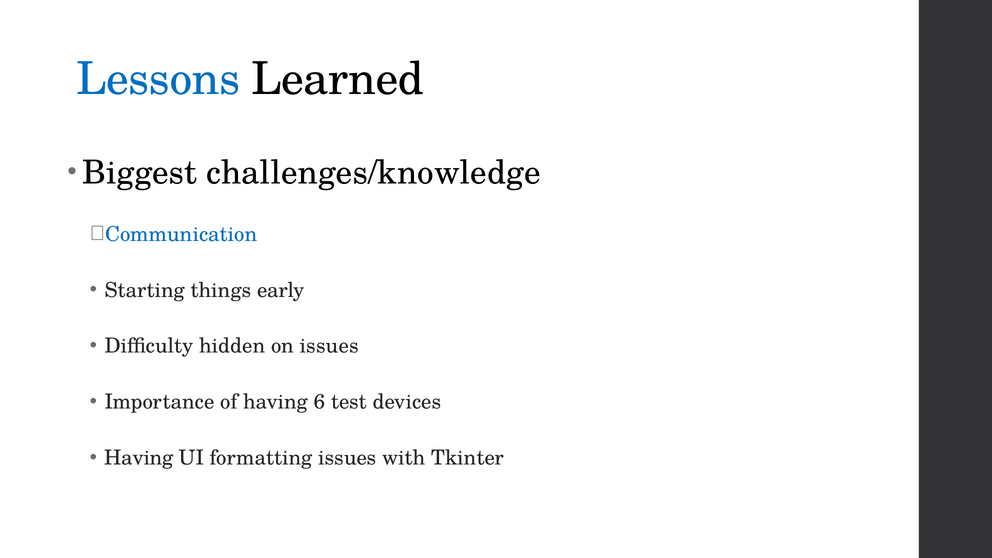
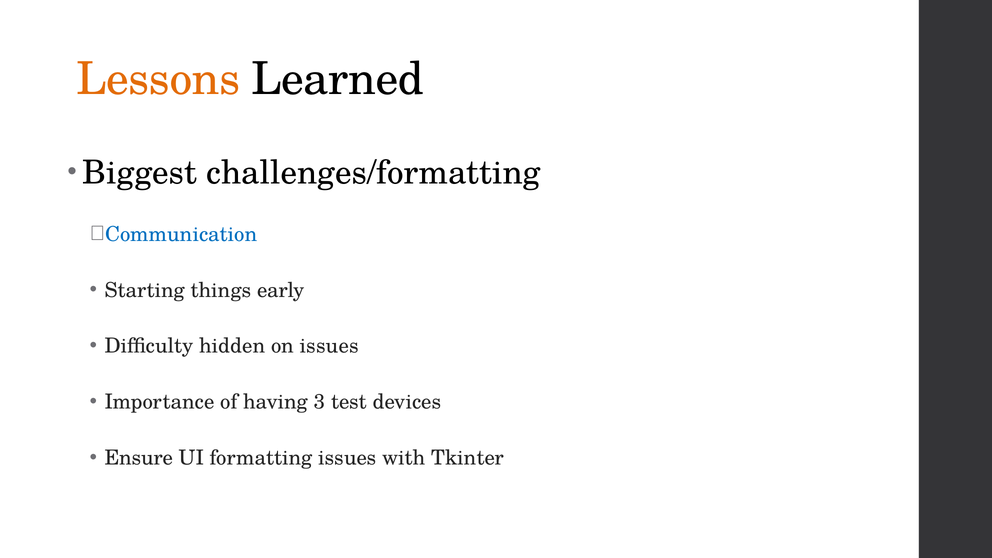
Lessons colour: blue -> orange (158, 79)
challenges/knowledge: challenges/knowledge -> challenges/formatting (374, 173)
6: 6 -> 3 (320, 402)
Having: Having -> Ensure (139, 458)
